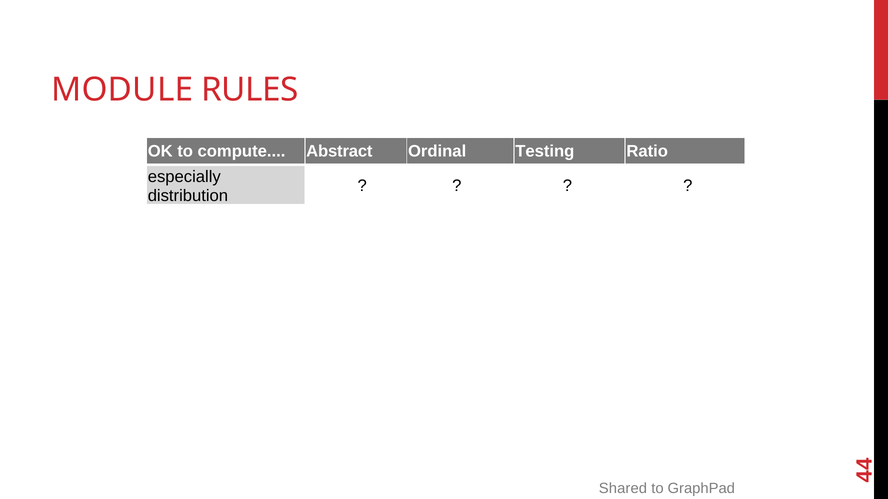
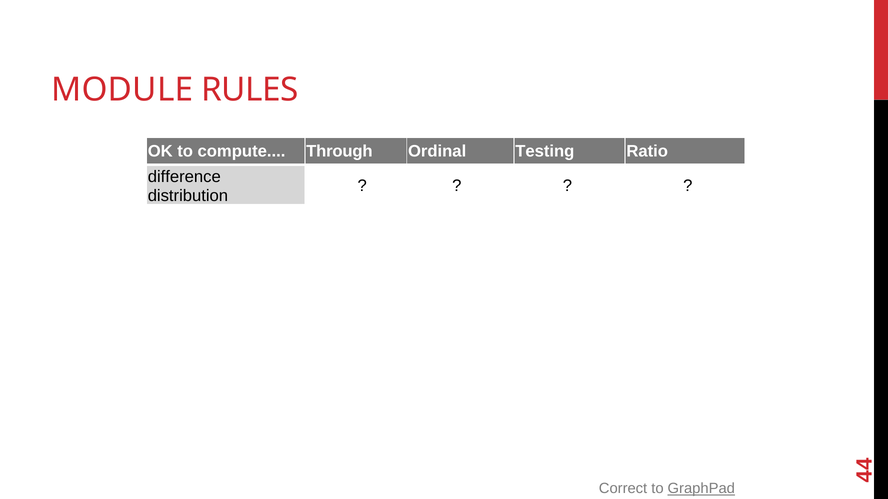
Abstract: Abstract -> Through (339, 152)
especially: especially -> difference (184, 177)
Shared: Shared -> Correct (623, 489)
GraphPad underline: none -> present (701, 489)
